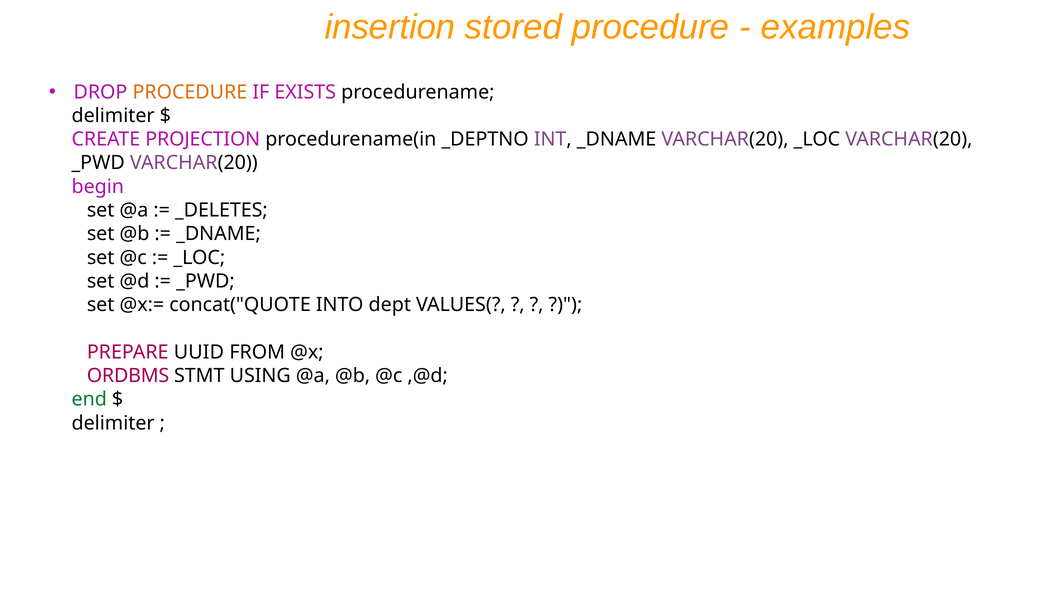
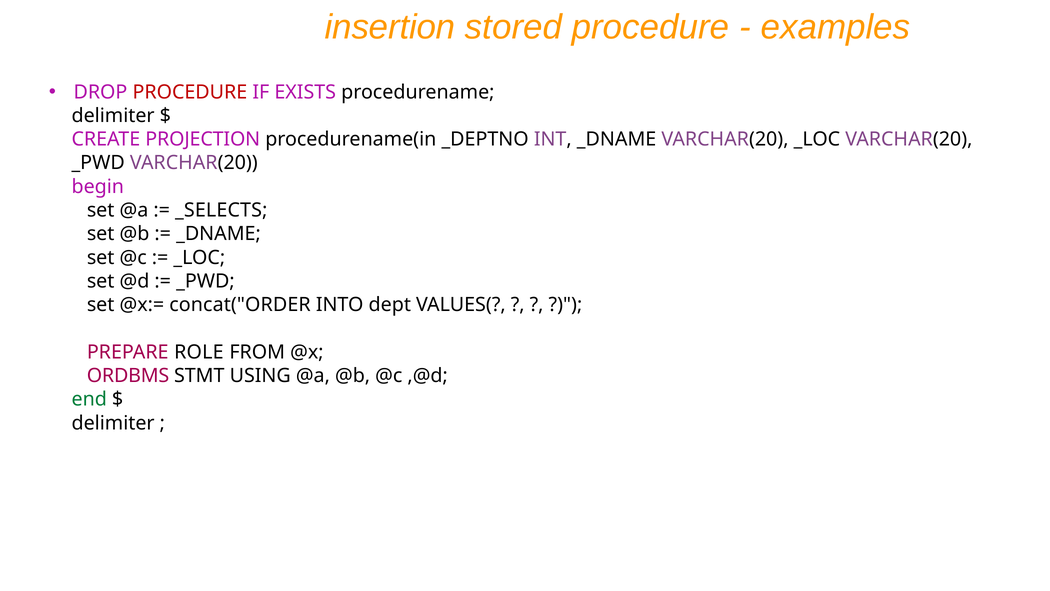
PROCEDURE colour: orange -> red (190, 92)
_DELETES: _DELETES -> _SELECTS (221, 210)
concat("QUOTE: concat("QUOTE -> concat("ORDER (240, 305)
UUID: UUID -> ROLE (199, 352)
